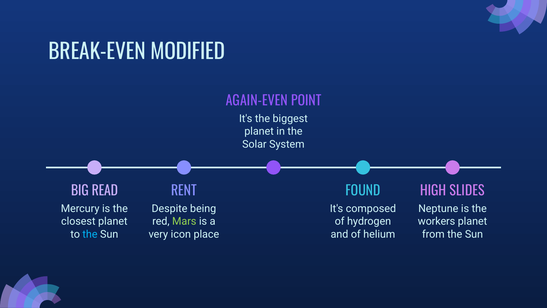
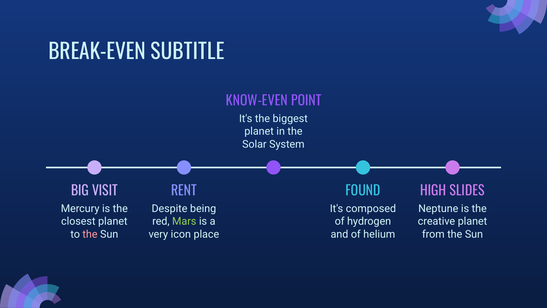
MODIFIED: MODIFIED -> SUBTITLE (188, 52)
AGAIN-EVEN: AGAIN-EVEN -> KNOW-EVEN (257, 101)
READ: READ -> VISIT (105, 191)
workers: workers -> creative (436, 221)
the colour: light blue -> pink (90, 234)
